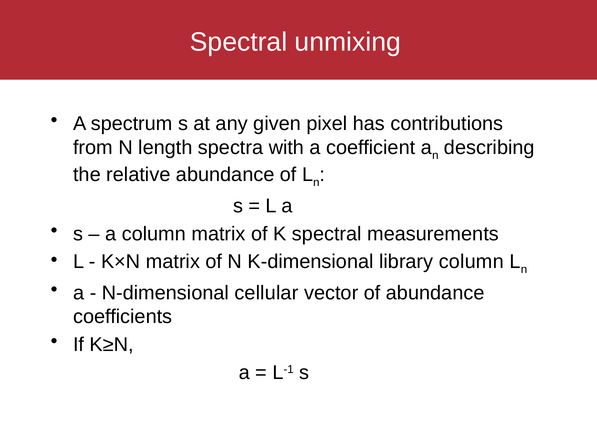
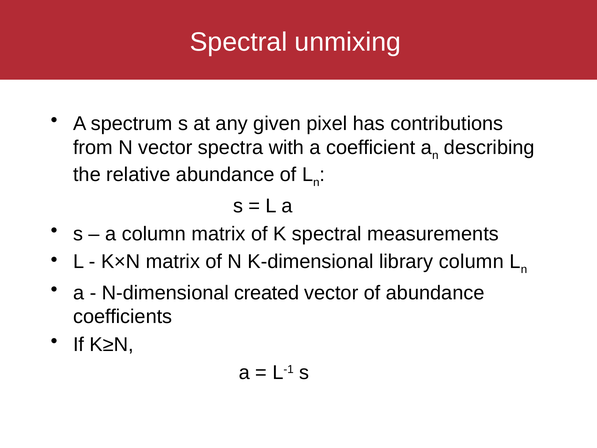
N length: length -> vector (165, 147)
cellular: cellular -> created (267, 293)
